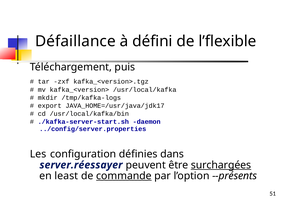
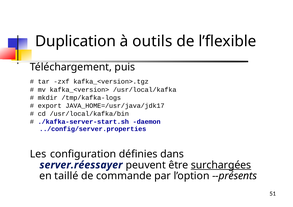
Défaillance: Défaillance -> Duplication (75, 41)
défini: défini -> outils (152, 41)
least: least -> taillé (66, 176)
commande underline: present -> none (124, 176)
